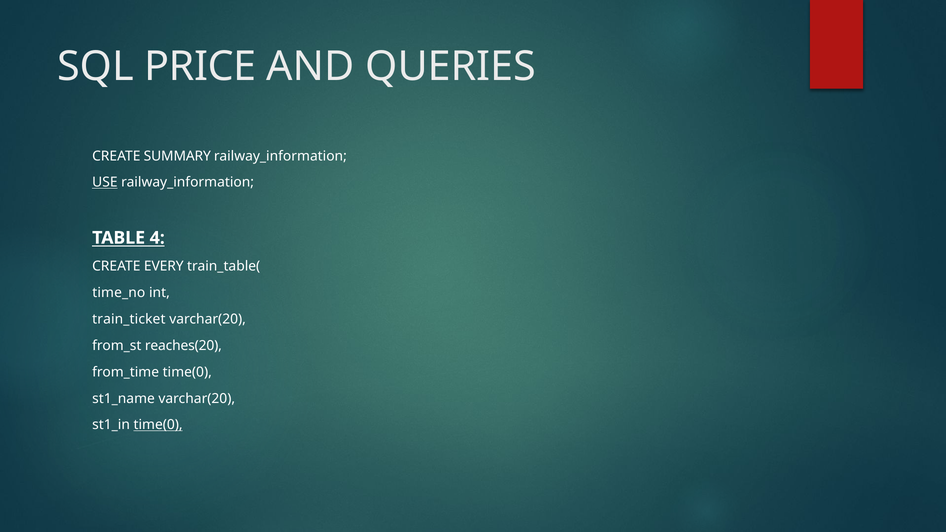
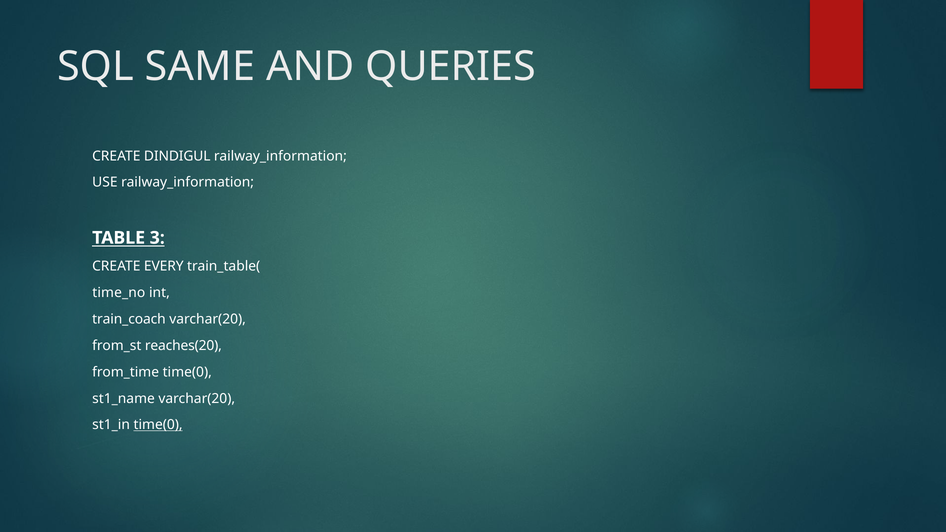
PRICE: PRICE -> SAME (200, 66)
SUMMARY: SUMMARY -> DINDIGUL (177, 156)
USE underline: present -> none (105, 182)
4: 4 -> 3 (157, 238)
train_ticket: train_ticket -> train_coach (129, 319)
